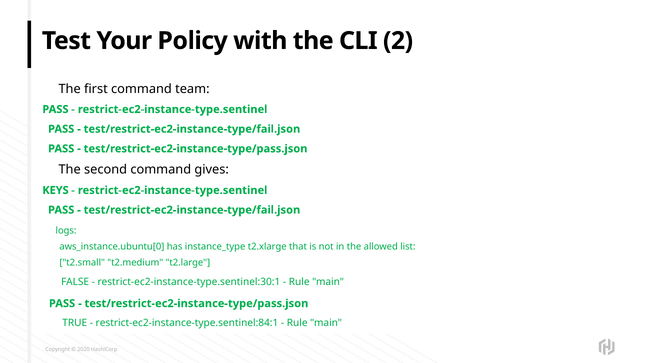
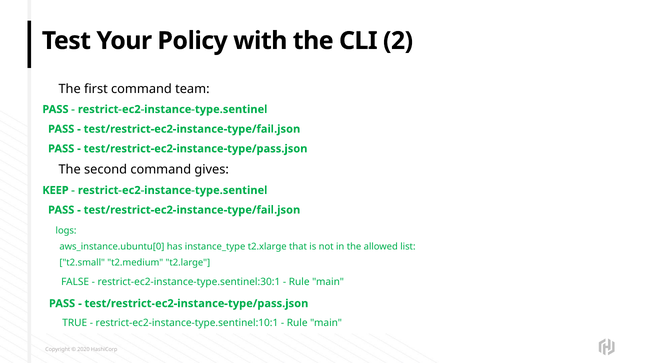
KEYS: KEYS -> KEEP (55, 190)
restrict-ec2-instance-type.sentinel:84:1: restrict-ec2-instance-type.sentinel:84:1 -> restrict-ec2-instance-type.sentinel:10:1 (187, 323)
